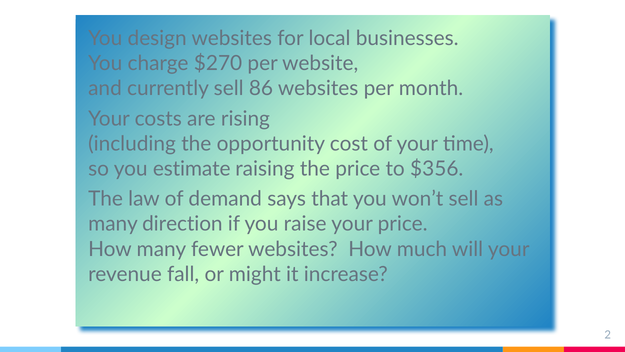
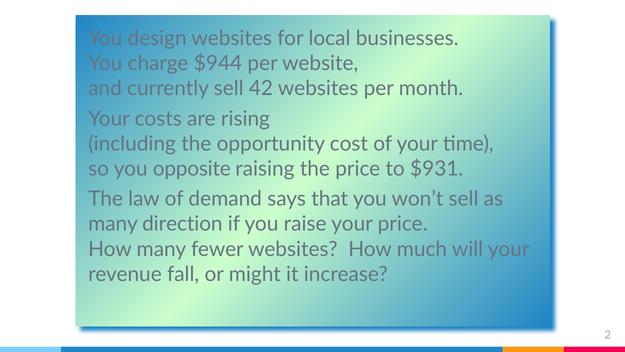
$270: $270 -> $944 (218, 63)
86: 86 -> 42 (261, 88)
estimate: estimate -> opposite (192, 169)
$356: $356 -> $931 (437, 169)
